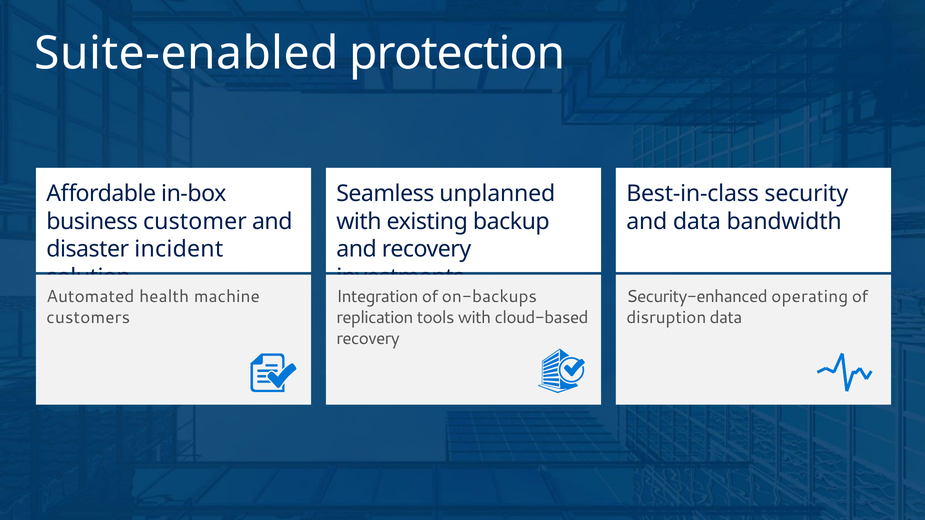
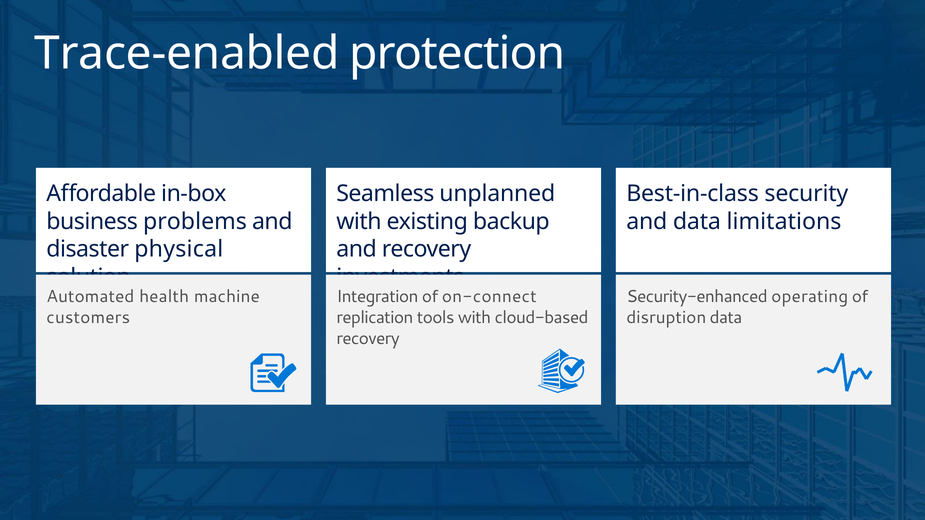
Suite-enabled: Suite-enabled -> Trace-enabled (187, 54)
customer: customer -> problems (195, 222)
bandwidth: bandwidth -> limitations (784, 222)
incident: incident -> physical (179, 249)
on-backups: on-backups -> on-connect (489, 297)
